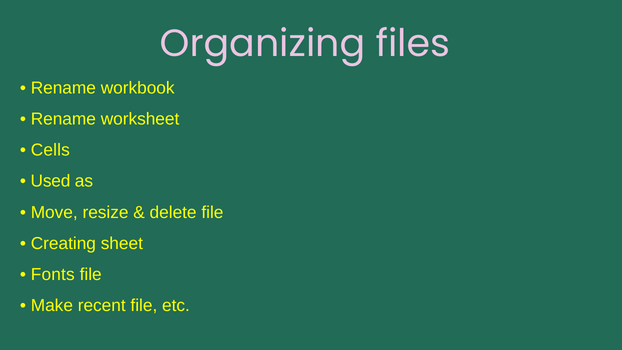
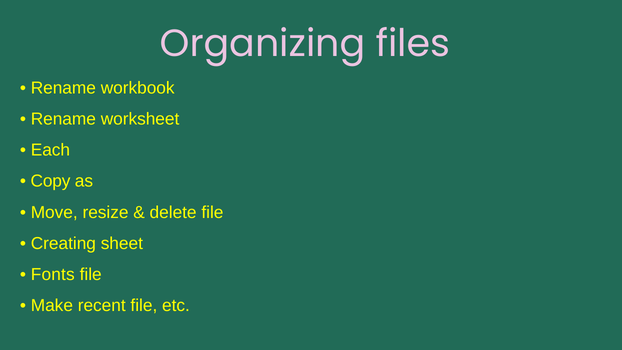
Cells: Cells -> Each (50, 150)
Used: Used -> Copy (50, 181)
